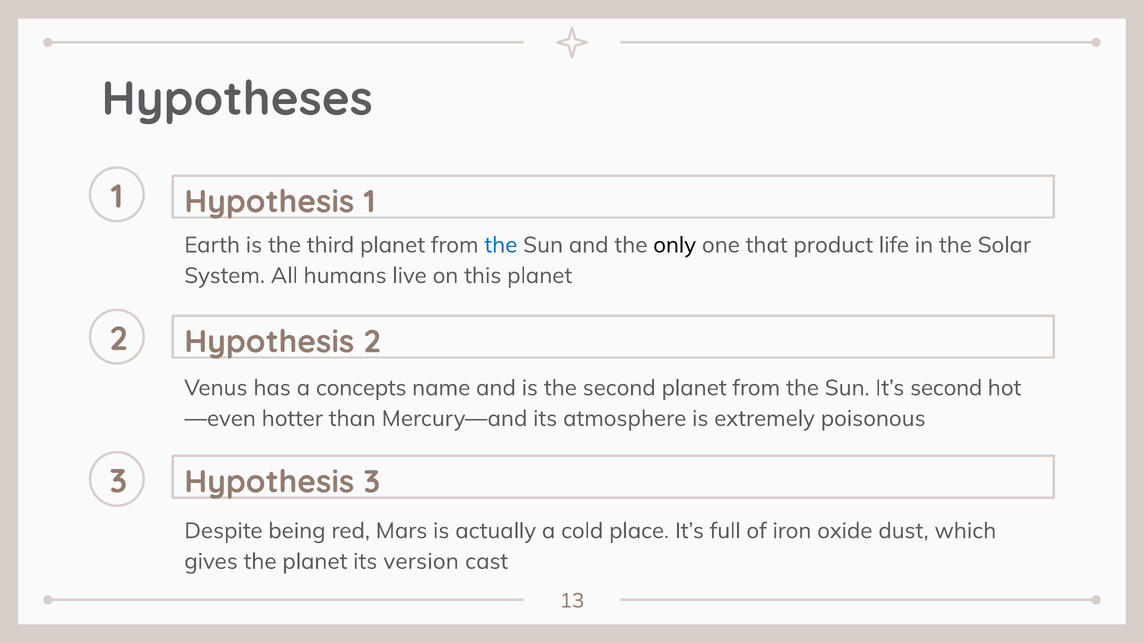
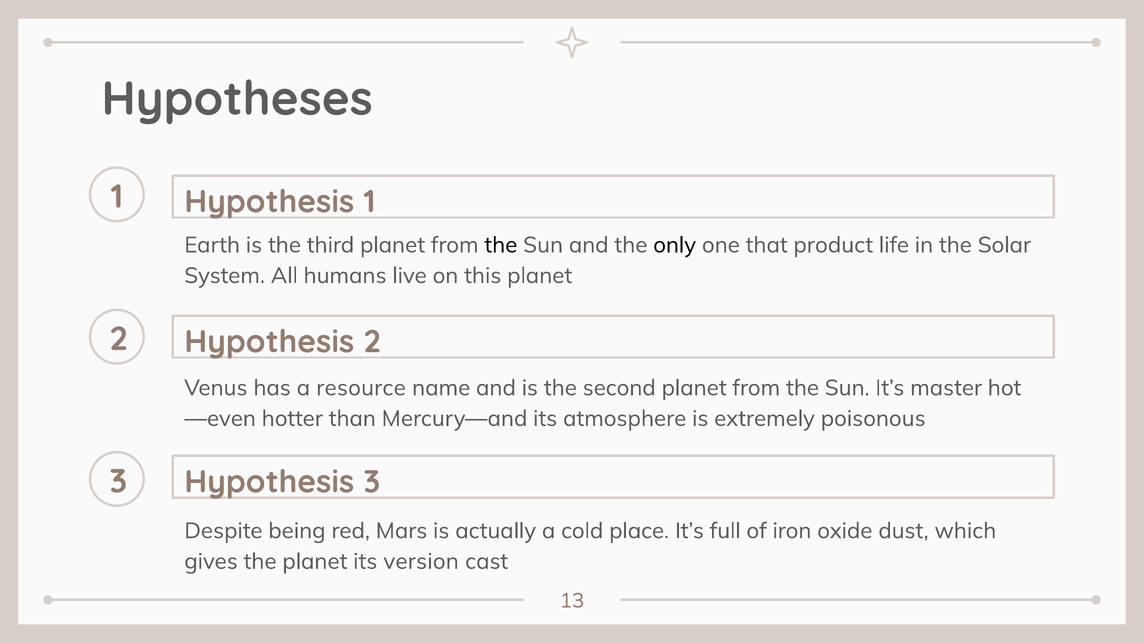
the colour: blue -> black (501, 245)
concepts: concepts -> resource (361, 388)
It’s second: second -> master (946, 388)
